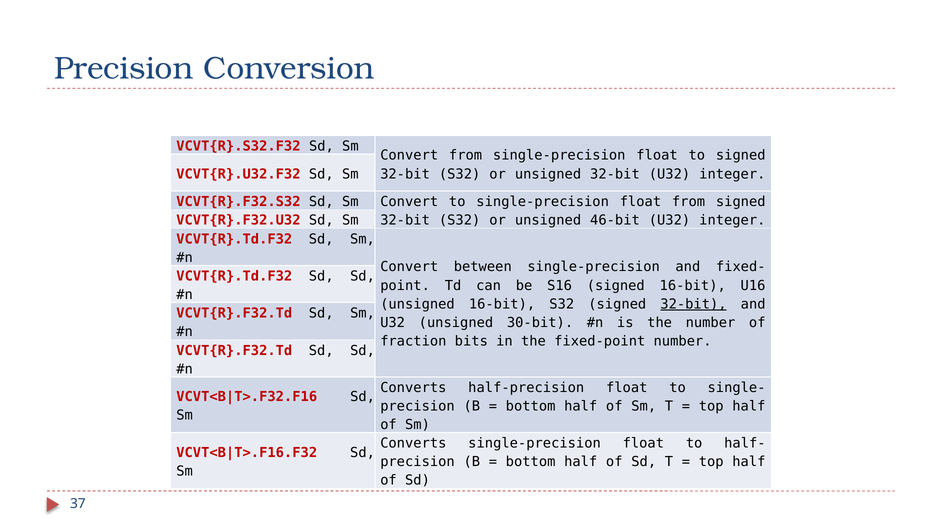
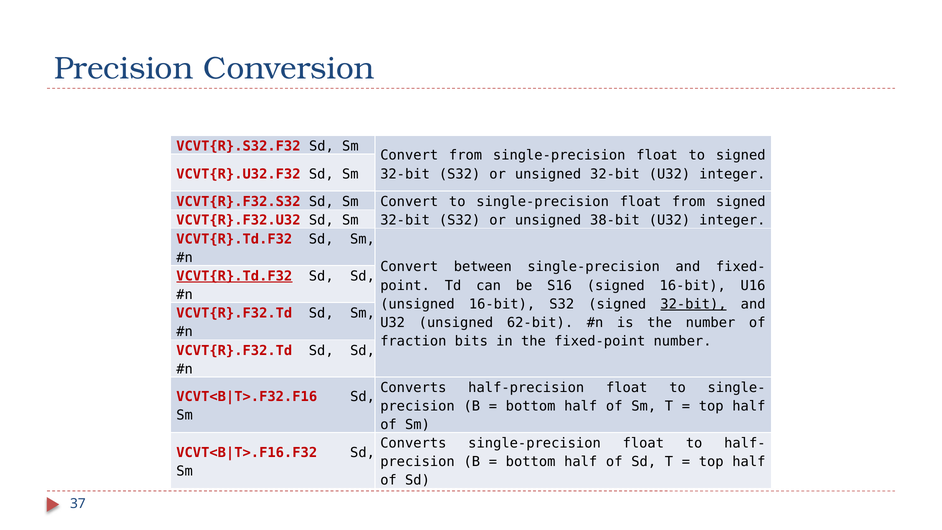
46-bit: 46-bit -> 38-bit (615, 220)
VCVT{R}.Td.F32 underline: none -> present (234, 276)
30-bit: 30-bit -> 62-bit (540, 323)
